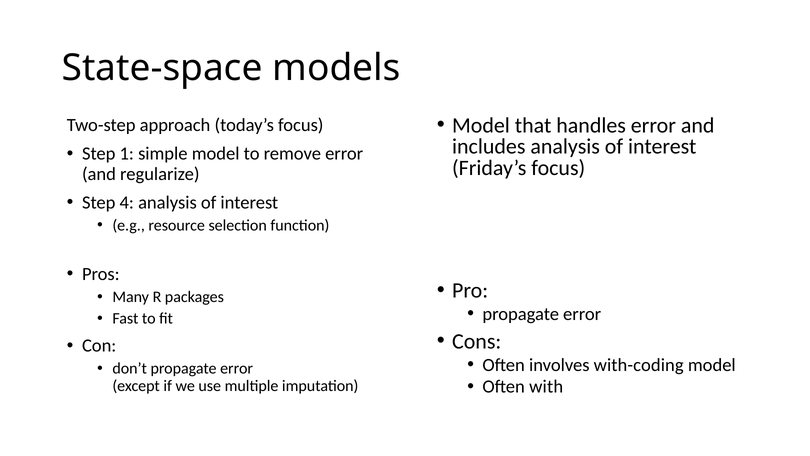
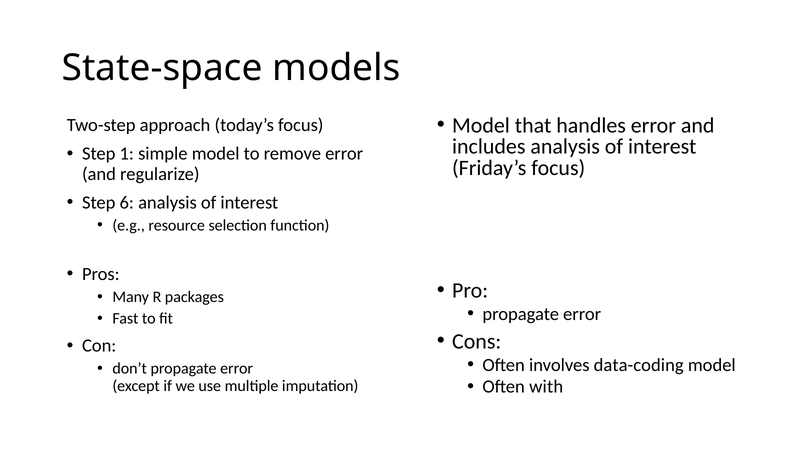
4: 4 -> 6 (127, 202)
with-coding: with-coding -> data-coding (639, 365)
